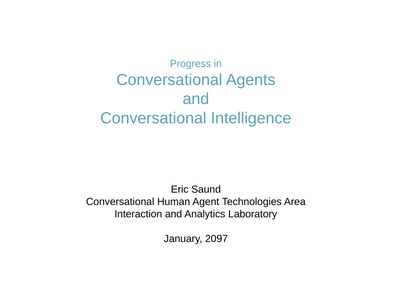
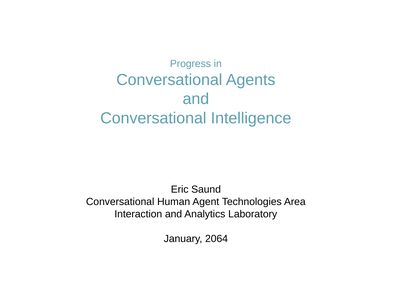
2097: 2097 -> 2064 (217, 238)
